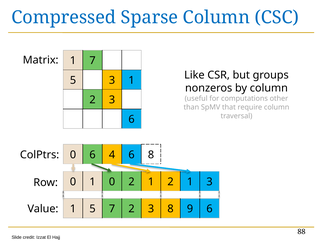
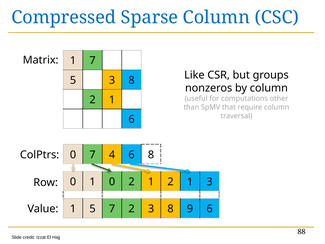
5 3 1: 1 -> 8 (132, 80)
3: 3 -> 1 (112, 100)
0 6: 6 -> 7 (93, 155)
